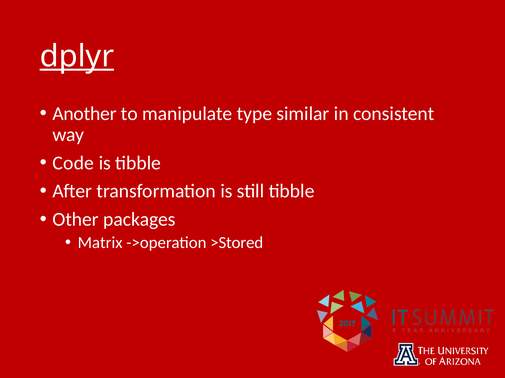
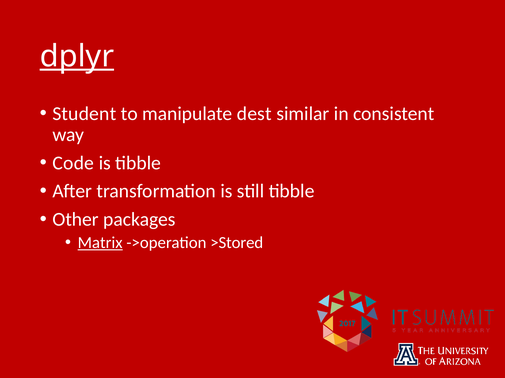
Another: Another -> Student (84, 114)
type: type -> dest (254, 114)
Matrix underline: none -> present (100, 243)
